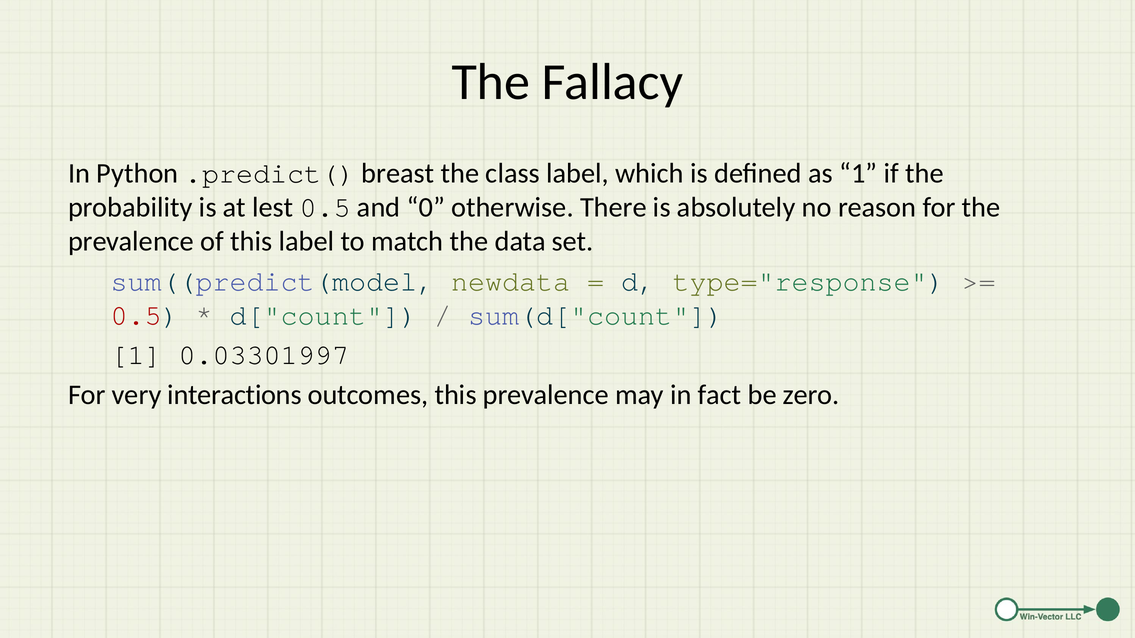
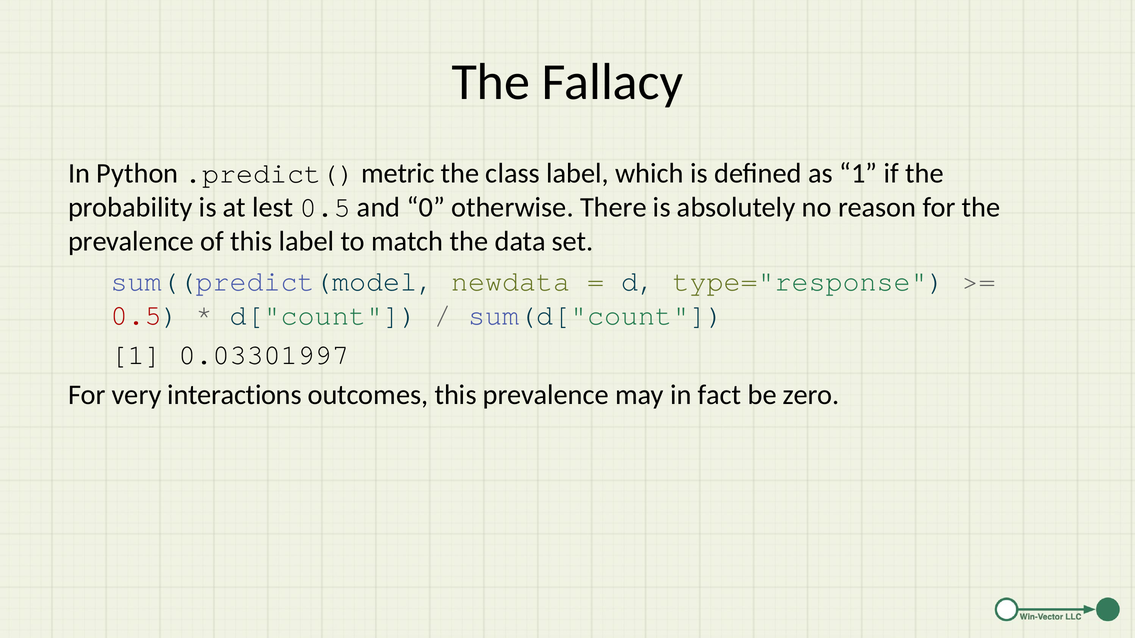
breast: breast -> metric (398, 174)
